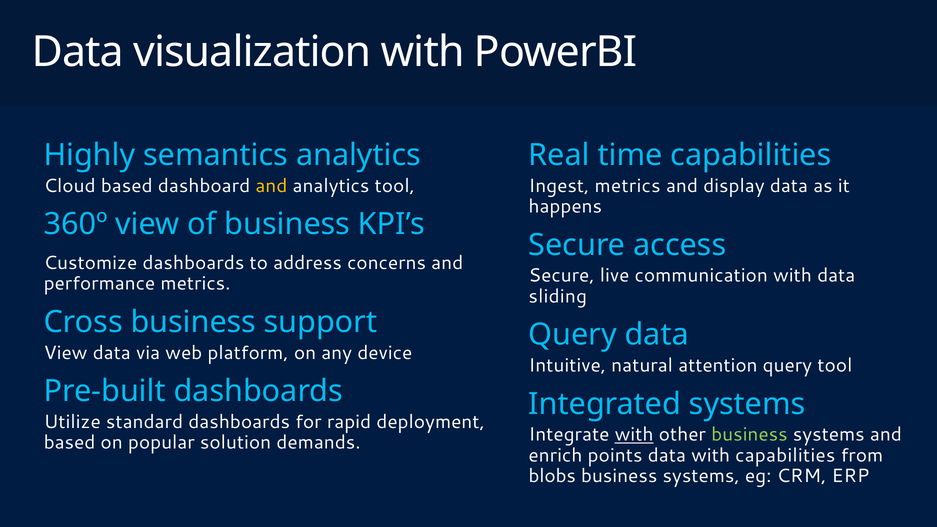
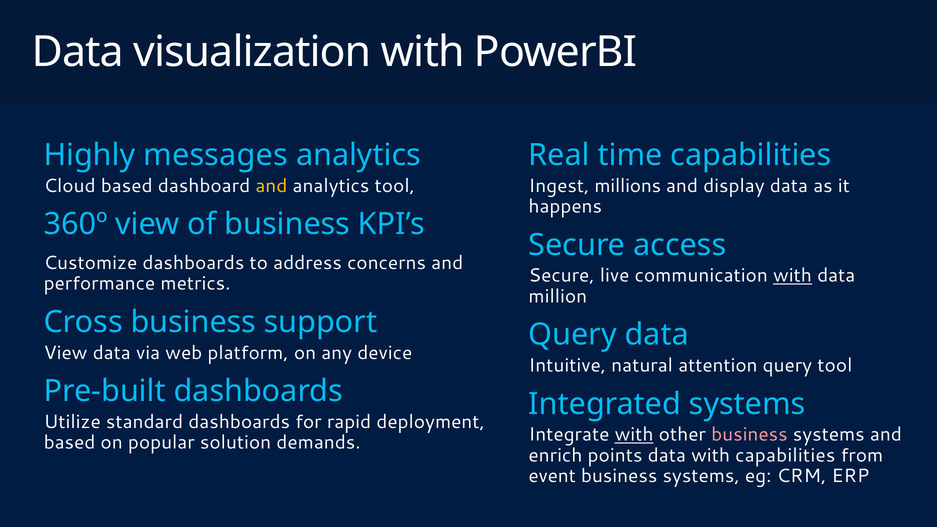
semantics: semantics -> messages (216, 155)
Ingest metrics: metrics -> millions (628, 186)
with underline: none -> present (793, 276)
sliding: sliding -> million (558, 296)
business colour: light green -> pink (749, 435)
blobs: blobs -> event (552, 476)
